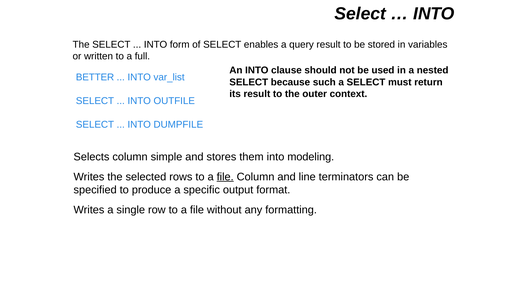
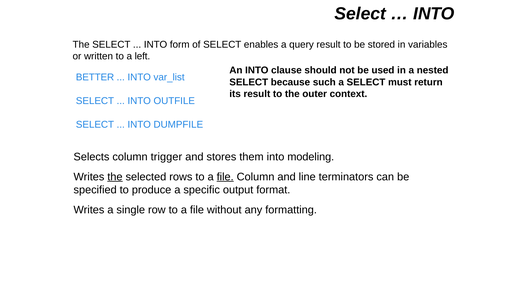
full: full -> left (142, 56)
simple: simple -> trigger (166, 157)
the underline: none -> present (115, 177)
